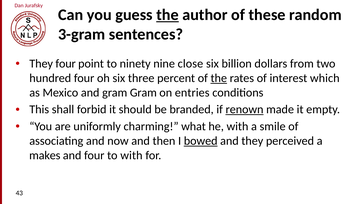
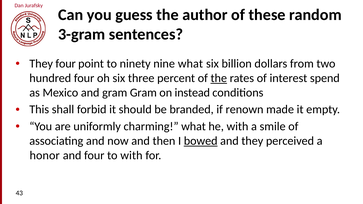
the underline: present -> none (168, 15)
nine close: close -> what (190, 64)
which: which -> spend (325, 78)
entries: entries -> instead (192, 93)
renown underline: present -> none (245, 110)
makes: makes -> honor (45, 156)
